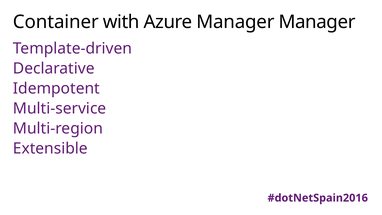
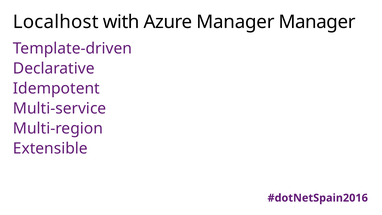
Container: Container -> Localhost (56, 22)
